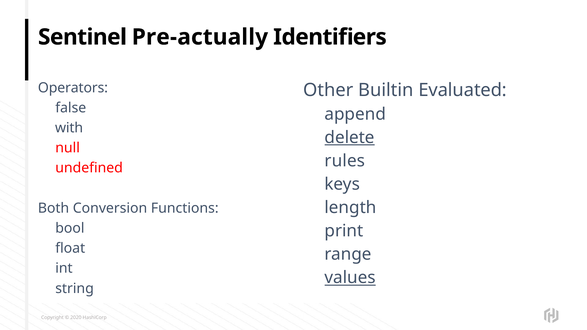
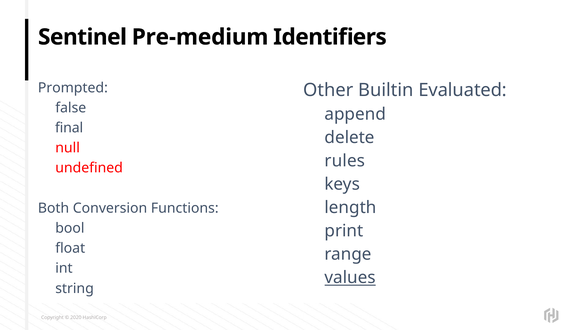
Pre-actually: Pre-actually -> Pre-medium (200, 37)
Operators: Operators -> Prompted (73, 88)
with: with -> final (69, 128)
delete underline: present -> none (350, 138)
